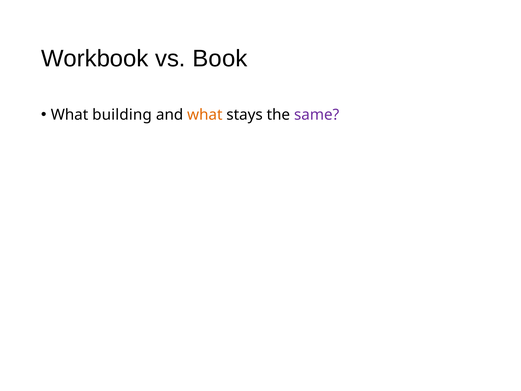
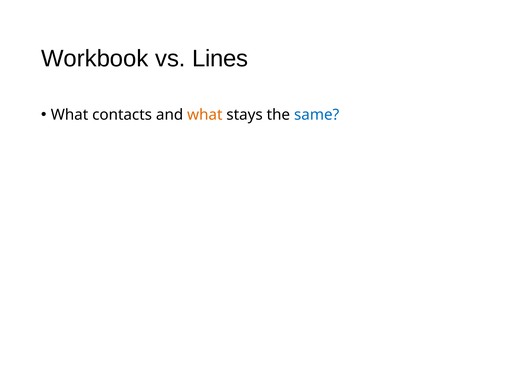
Book: Book -> Lines (220, 58)
building: building -> contacts (122, 115)
same colour: purple -> blue (317, 115)
